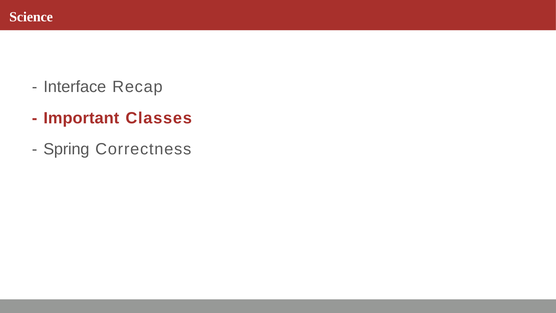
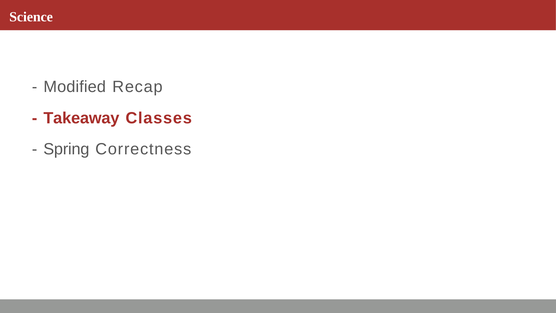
Interface: Interface -> Modified (75, 87)
Important: Important -> Takeaway (81, 118)
